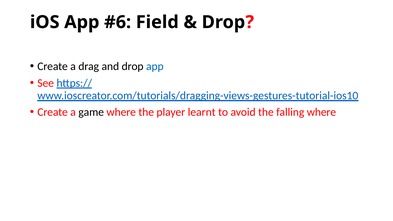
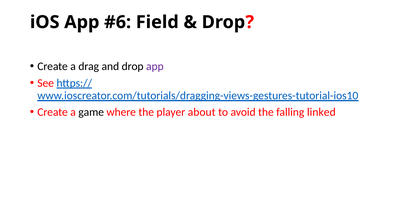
app colour: blue -> purple (155, 66)
learnt: learnt -> about (202, 112)
falling where: where -> linked (321, 112)
